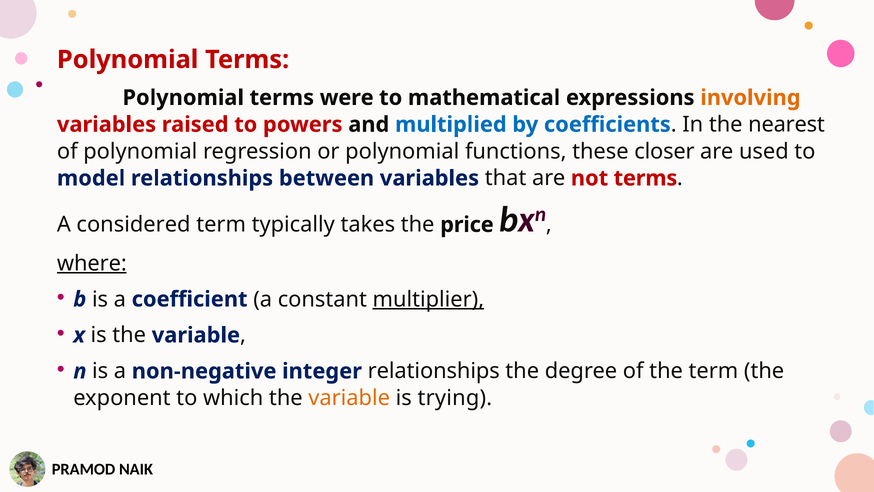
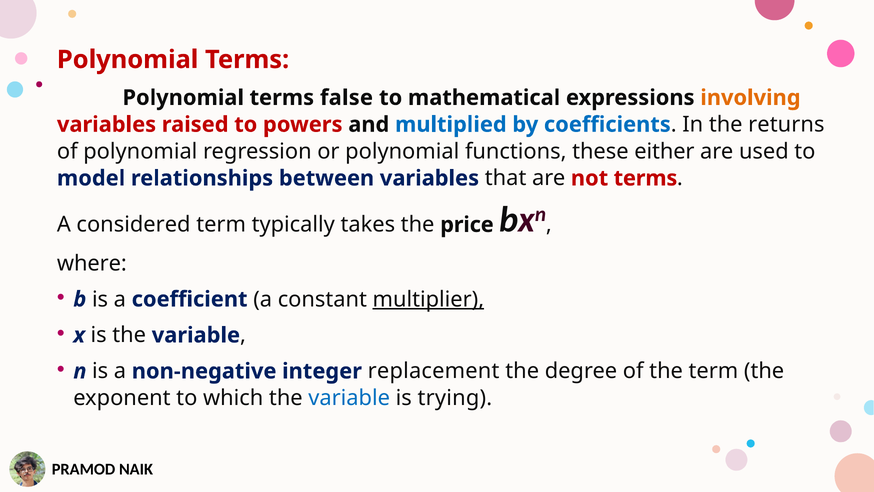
were: were -> false (347, 98)
nearest: nearest -> returns (786, 124)
closer: closer -> either (664, 151)
where underline: present -> none (92, 263)
integer relationships: relationships -> replacement (434, 371)
variable colour: orange -> blue (349, 398)
